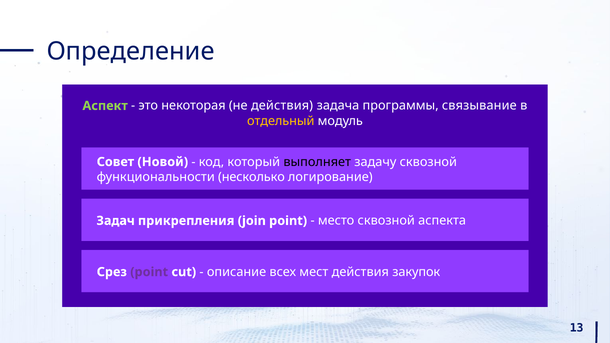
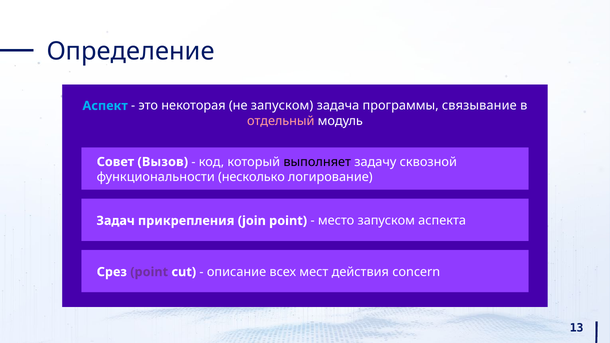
Аспект colour: light green -> light blue (105, 106)
не действия: действия -> запуском (282, 106)
отдельный colour: yellow -> pink (281, 121)
Новой: Новой -> Вызов (163, 162)
место сквозной: сквозной -> запуском (386, 221)
закупок: закупок -> concern (416, 272)
